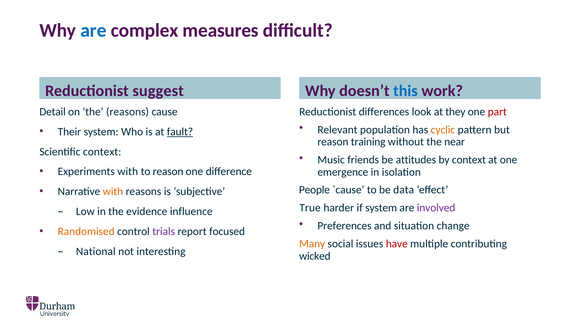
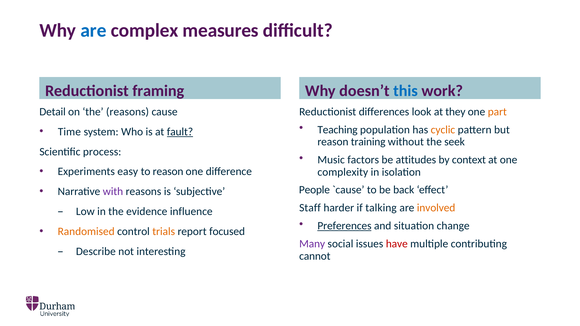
suggest: suggest -> framing (158, 91)
part colour: red -> orange (497, 112)
Relevant: Relevant -> Teaching (338, 130)
Their: Their -> Time (69, 132)
near: near -> seek (455, 142)
Scientific context: context -> process (102, 152)
friends: friends -> factors (363, 160)
Experiments with: with -> easy (128, 172)
emergence: emergence -> complexity (343, 172)
data: data -> back (404, 190)
with colour: orange -> purple (113, 192)
True: True -> Staff (310, 208)
if system: system -> talking (381, 208)
involved colour: purple -> orange (436, 208)
Preferences underline: none -> present (344, 226)
trials colour: purple -> orange (164, 232)
Many colour: orange -> purple (312, 244)
National: National -> Describe (96, 252)
wicked: wicked -> cannot (315, 256)
